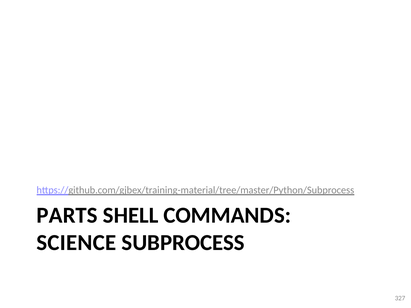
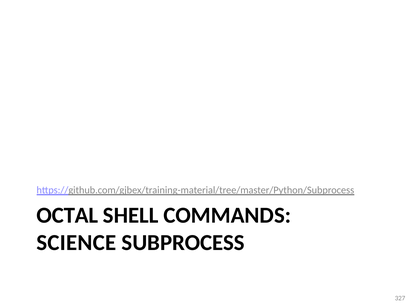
PARTS: PARTS -> OCTAL (67, 215)
